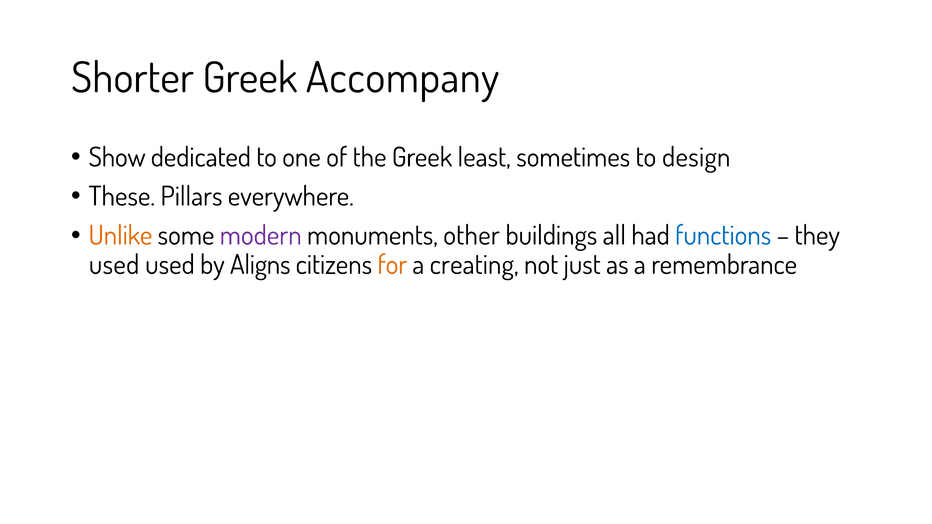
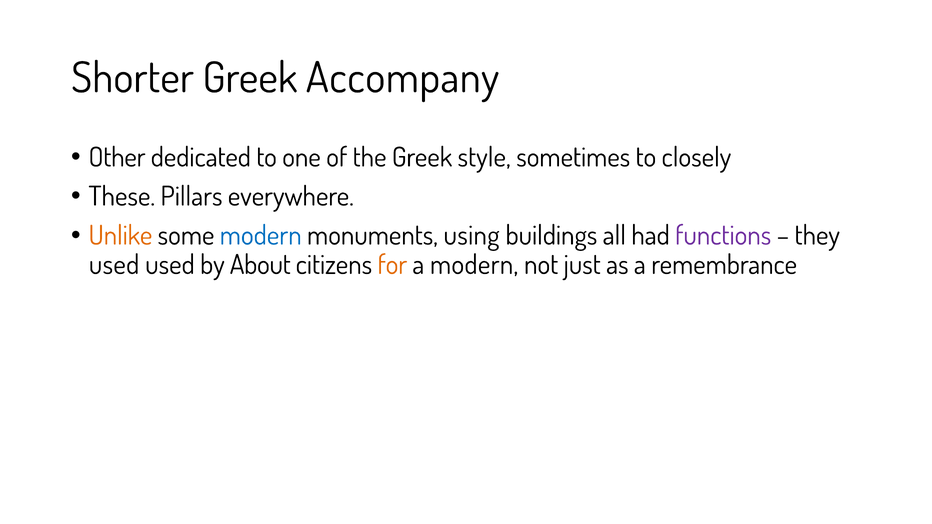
Show: Show -> Other (117, 158)
least: least -> style (484, 158)
design: design -> closely (696, 158)
modern colour: purple -> blue (261, 236)
other: other -> using (472, 236)
functions colour: blue -> purple (723, 236)
Aligns: Aligns -> About (260, 265)
a creating: creating -> modern (474, 265)
